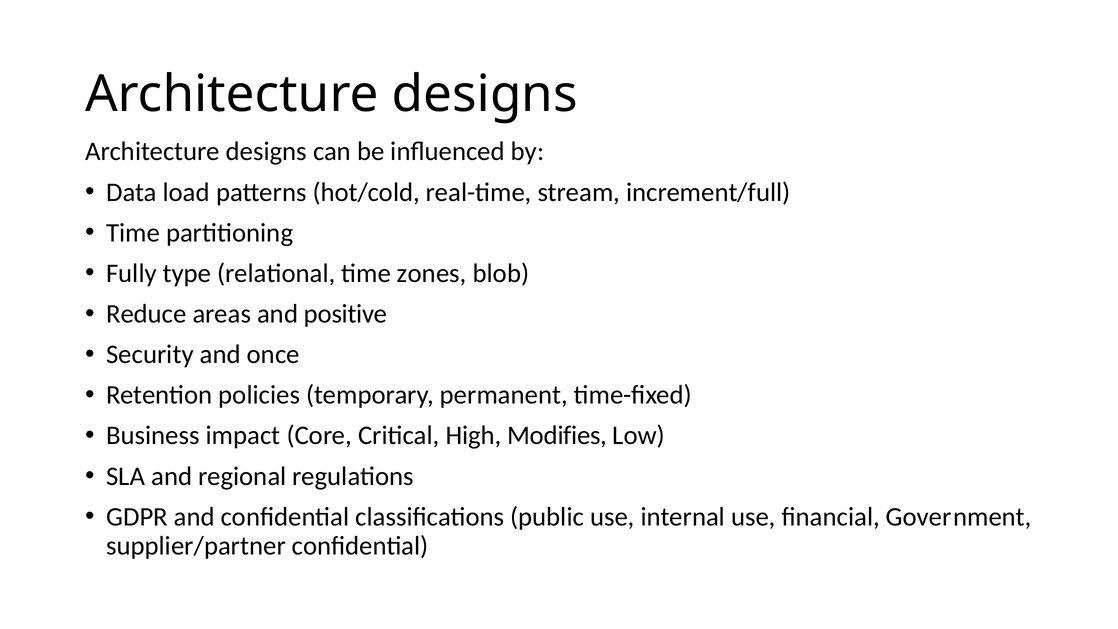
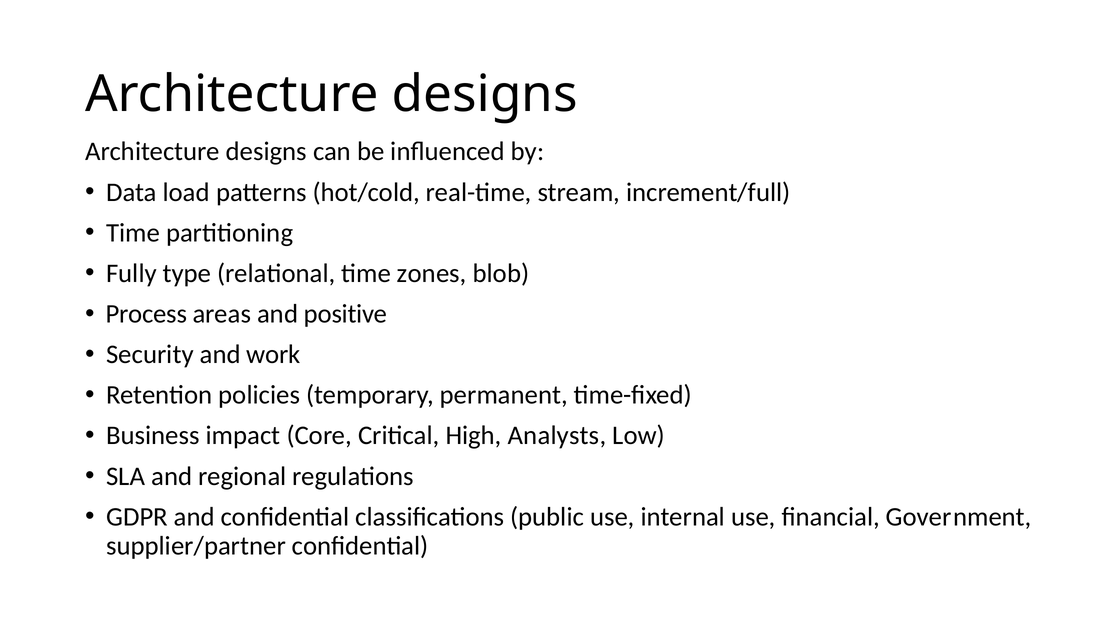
Reduce: Reduce -> Process (146, 314)
once: once -> work (273, 354)
Modifies: Modifies -> Analysts (557, 436)
